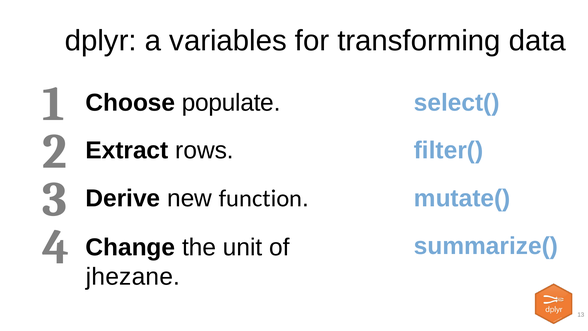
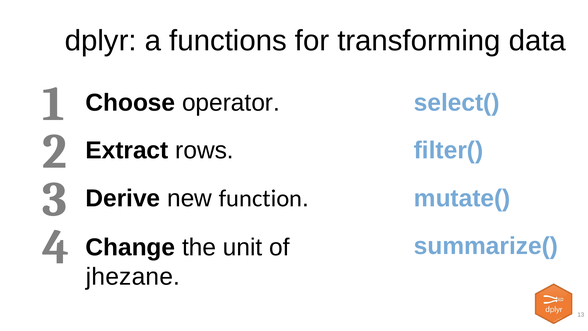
variables: variables -> functions (228, 41)
populate: populate -> operator (231, 103)
